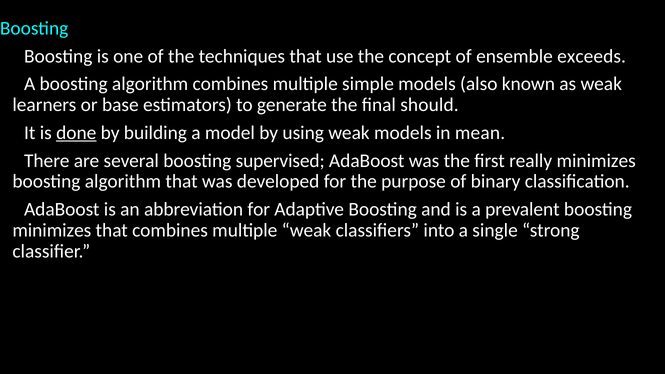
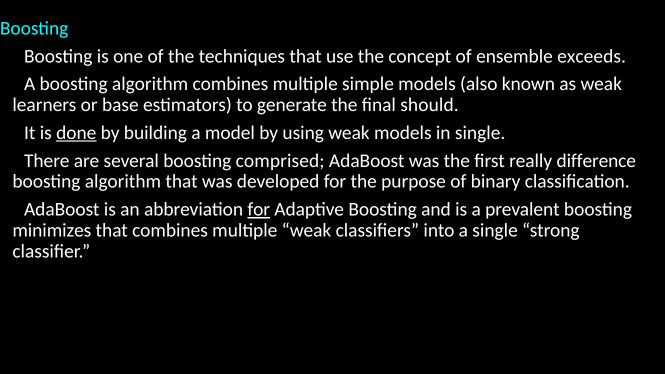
in mean: mean -> single (480, 133)
supervised: supervised -> comprised (280, 161)
really minimizes: minimizes -> difference (596, 161)
for underline: none -> present (259, 209)
